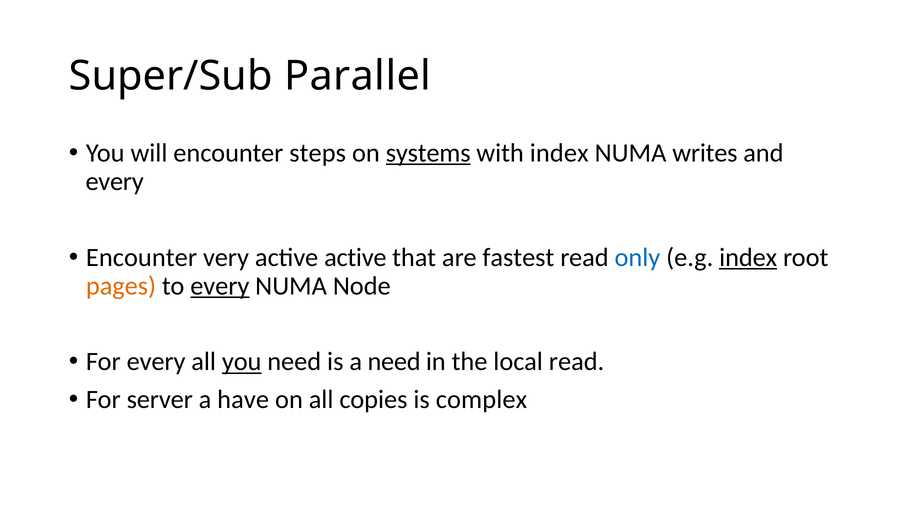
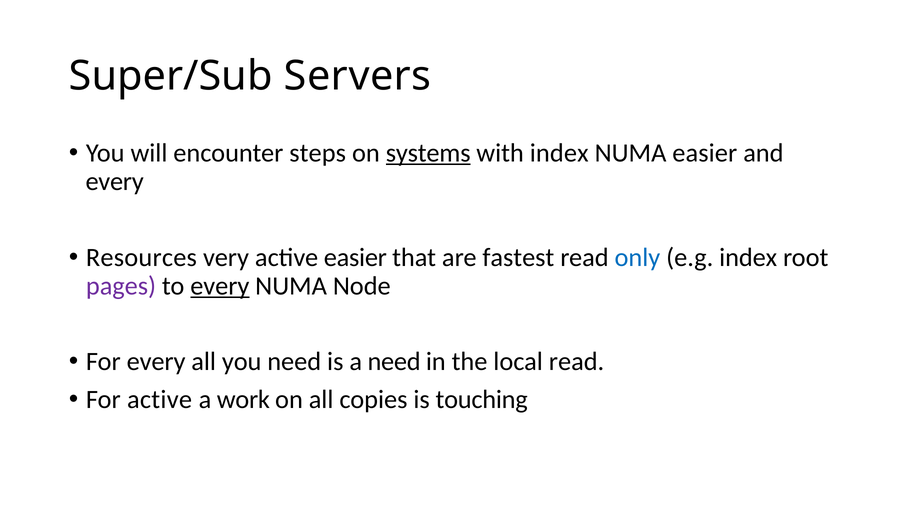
Parallel: Parallel -> Servers (358, 76)
NUMA writes: writes -> easier (705, 153)
Encounter: Encounter -> Resources (141, 257)
active active: active -> easier (355, 257)
index underline: present -> none (748, 257)
pages colour: orange -> purple (121, 286)
you underline: present -> none (242, 362)
For server: server -> active (160, 400)
have: have -> work (243, 400)
complex: complex -> touching (482, 400)
